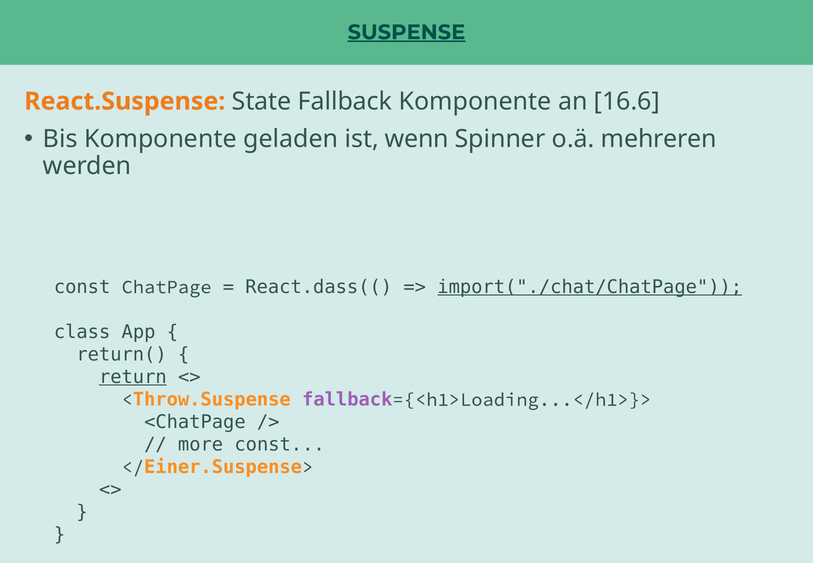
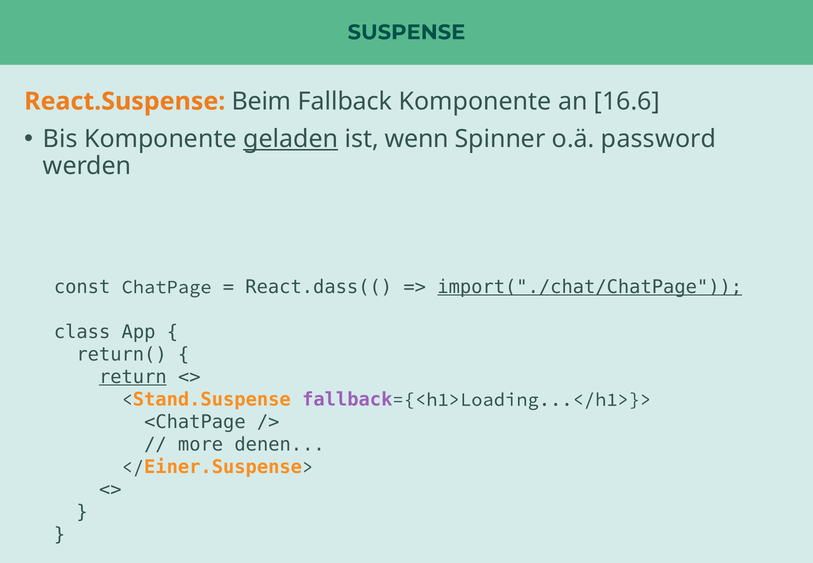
SUSPENSE underline: present -> none (406, 32)
State: State -> Beim (262, 101)
geladen underline: none -> present (291, 139)
mehreren: mehreren -> password (659, 139)
Throw.Suspense: Throw.Suspense -> Stand.Suspense (212, 399)
more const: const -> denen (280, 445)
